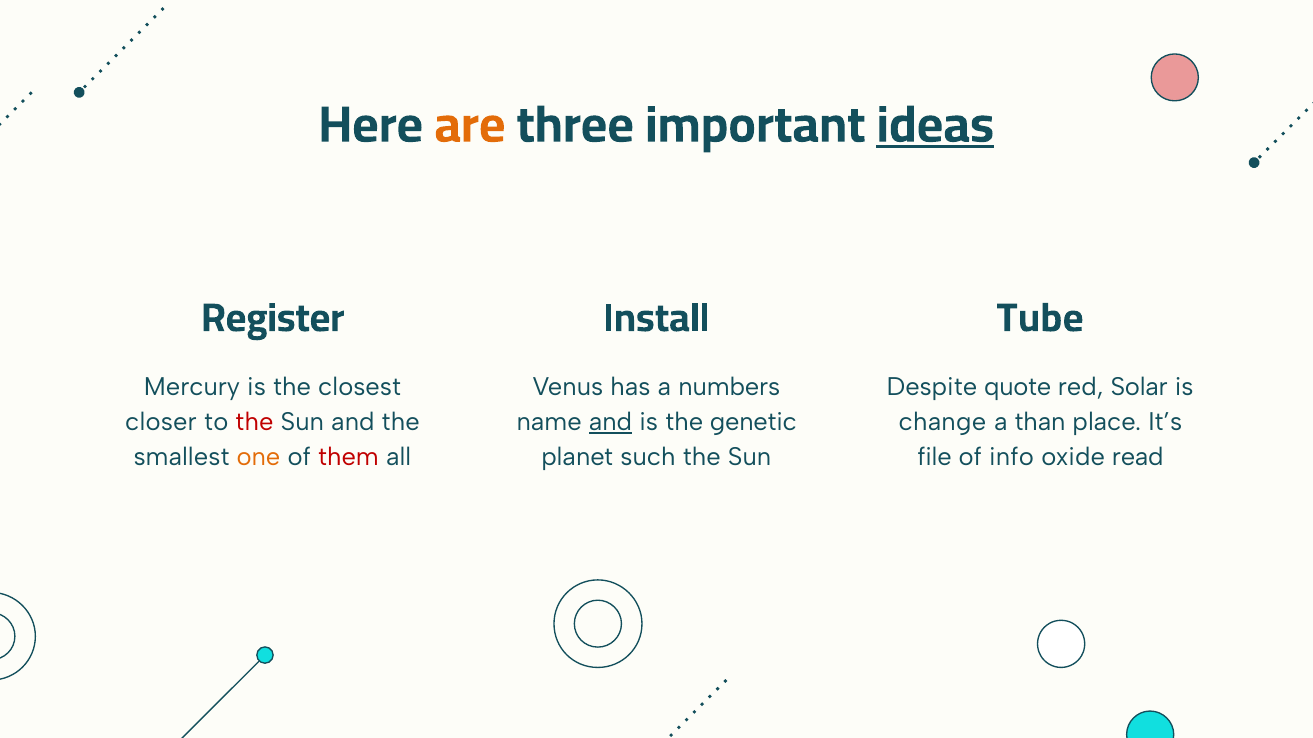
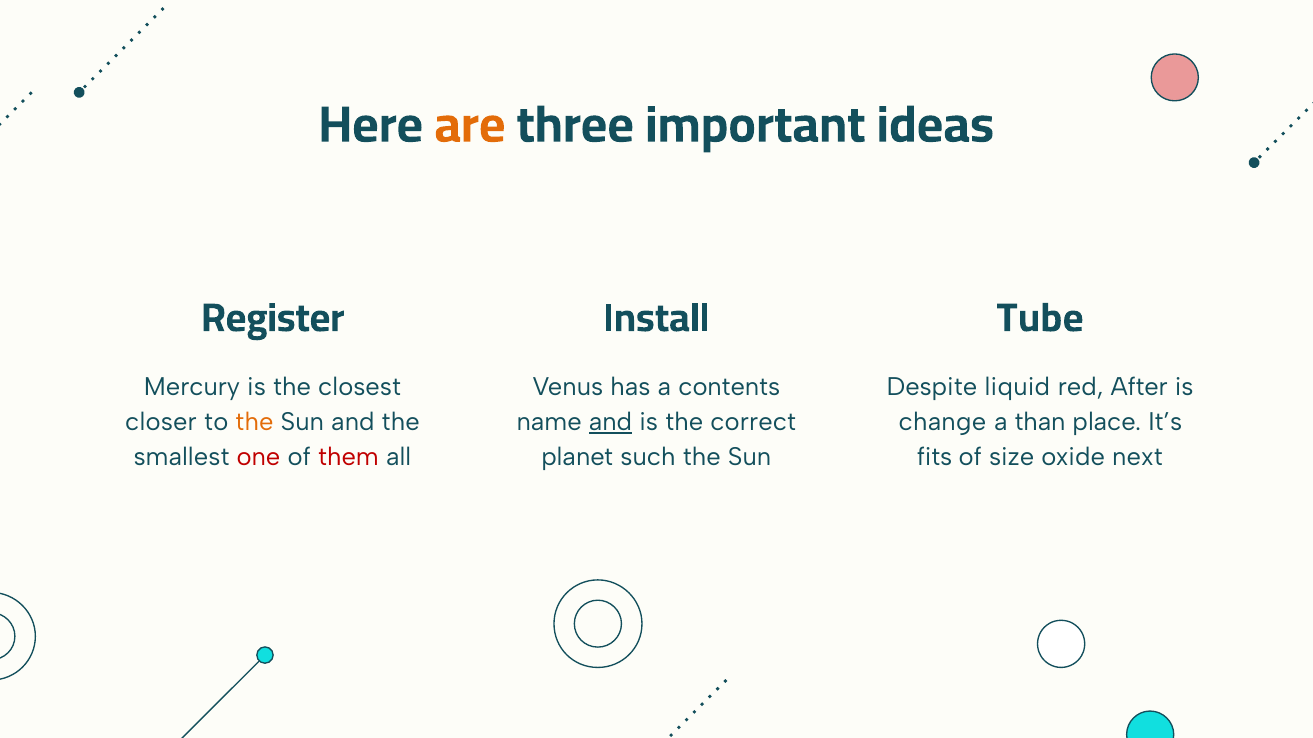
ideas underline: present -> none (935, 125)
numbers: numbers -> contents (729, 387)
quote: quote -> liquid (1017, 387)
Solar: Solar -> After (1139, 387)
the colour: red -> orange (254, 423)
genetic: genetic -> correct (753, 423)
one colour: orange -> red (259, 458)
file: file -> fits (935, 458)
info: info -> size (1012, 458)
read: read -> next (1138, 458)
